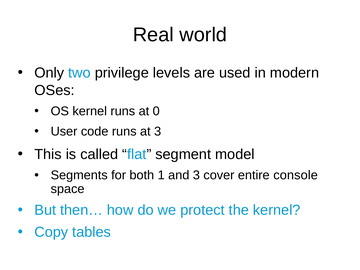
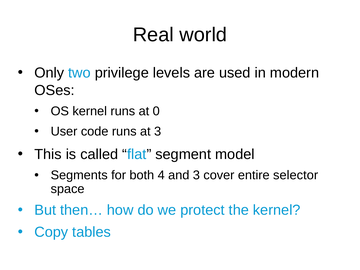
1: 1 -> 4 (161, 175)
console: console -> selector (296, 175)
